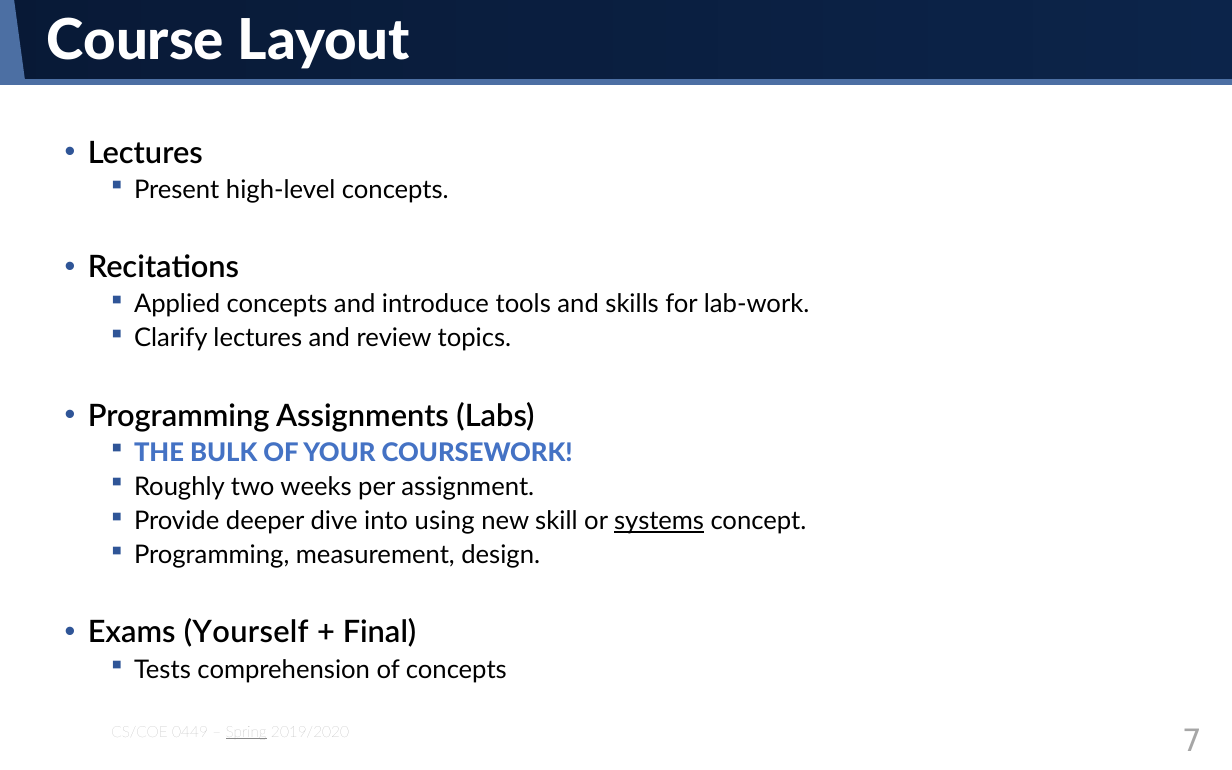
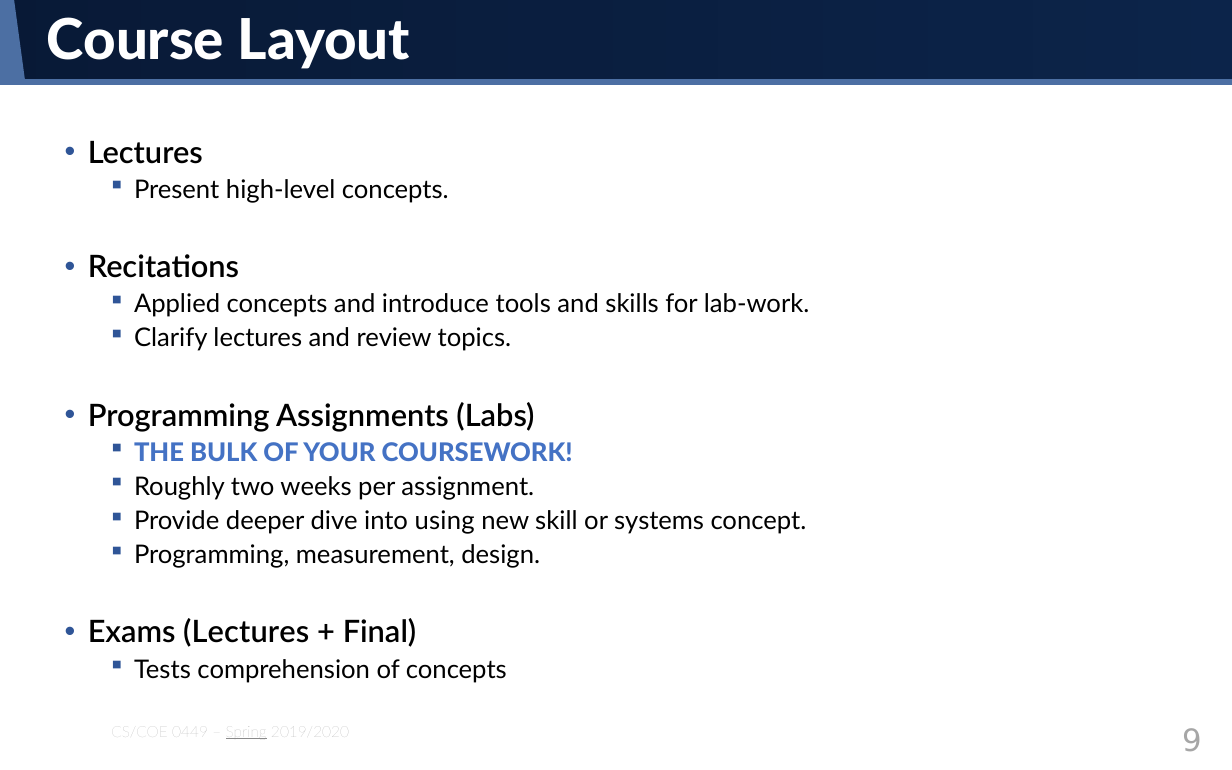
systems underline: present -> none (659, 521)
Exams Yourself: Yourself -> Lectures (246, 633)
7: 7 -> 9 (1192, 741)
